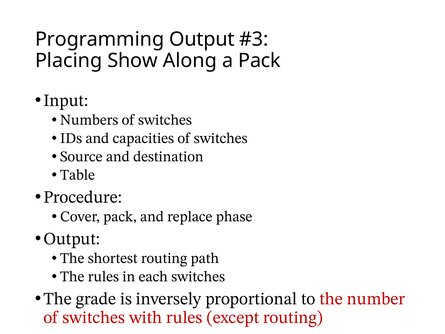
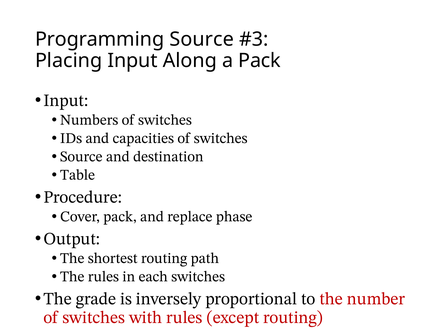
Programming Output: Output -> Source (202, 39)
Placing Show: Show -> Input (132, 61)
